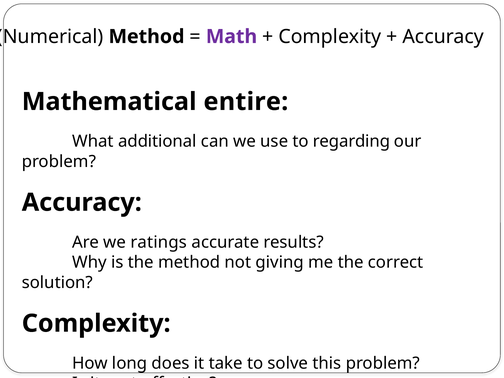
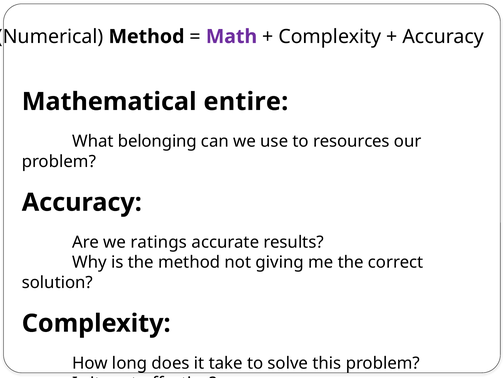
additional: additional -> belonging (157, 141)
regarding: regarding -> resources (351, 141)
